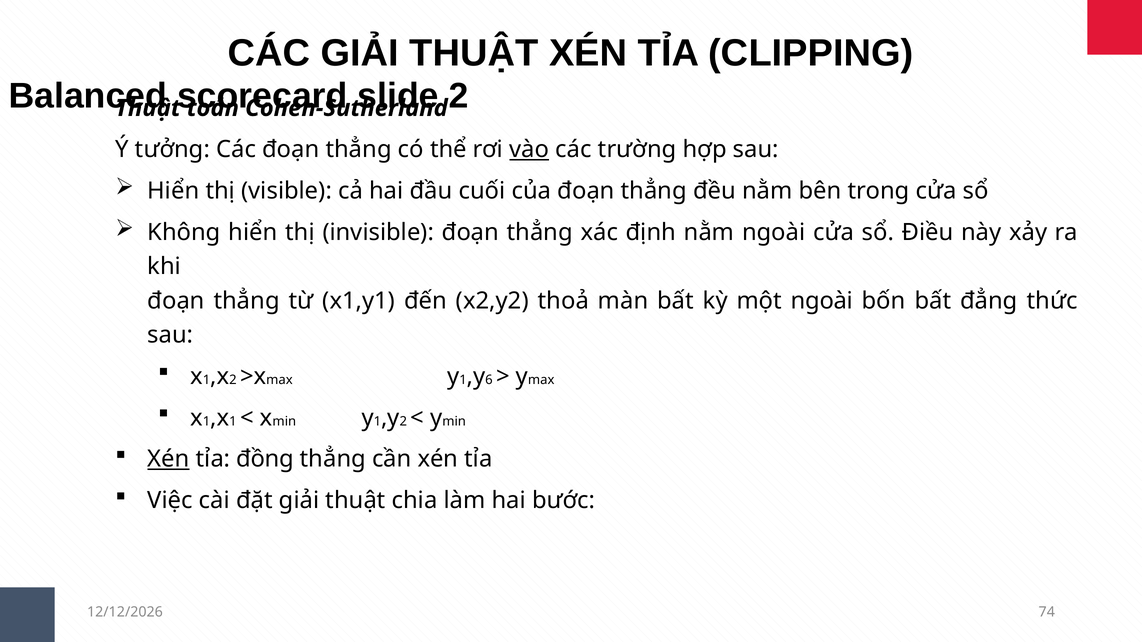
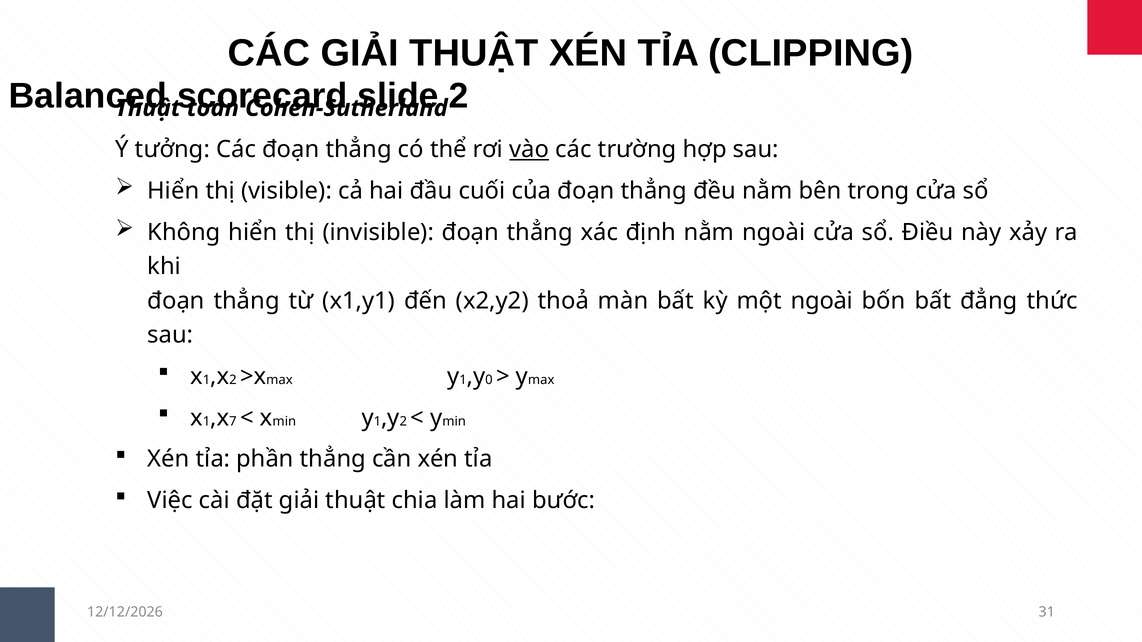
6: 6 -> 0 (489, 380)
1: 1 -> 7 (233, 422)
Xén underline: present -> none (168, 459)
đồng: đồng -> phần (265, 459)
74: 74 -> 31 (1047, 612)
